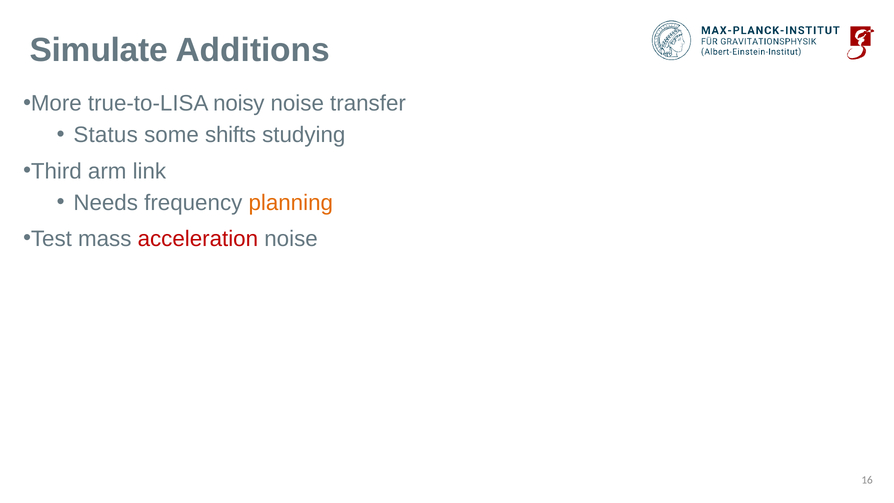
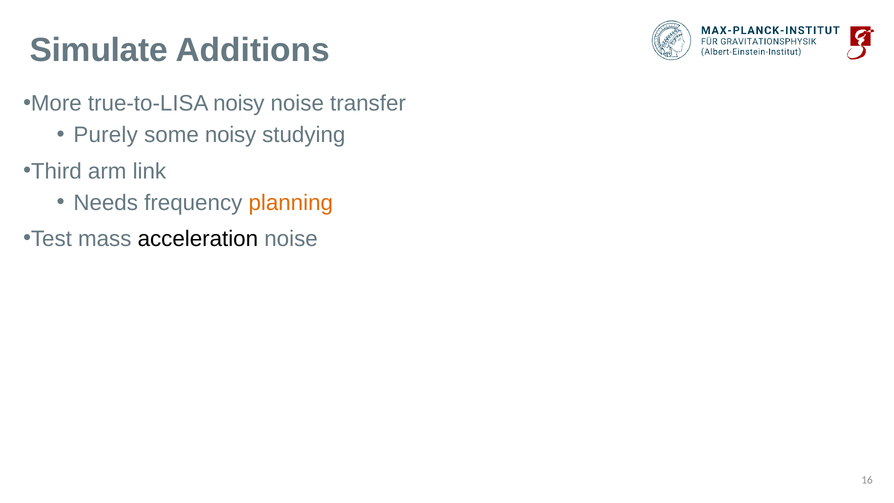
Status: Status -> Purely (106, 135)
some shifts: shifts -> noisy (231, 135)
acceleration colour: red -> black (198, 239)
